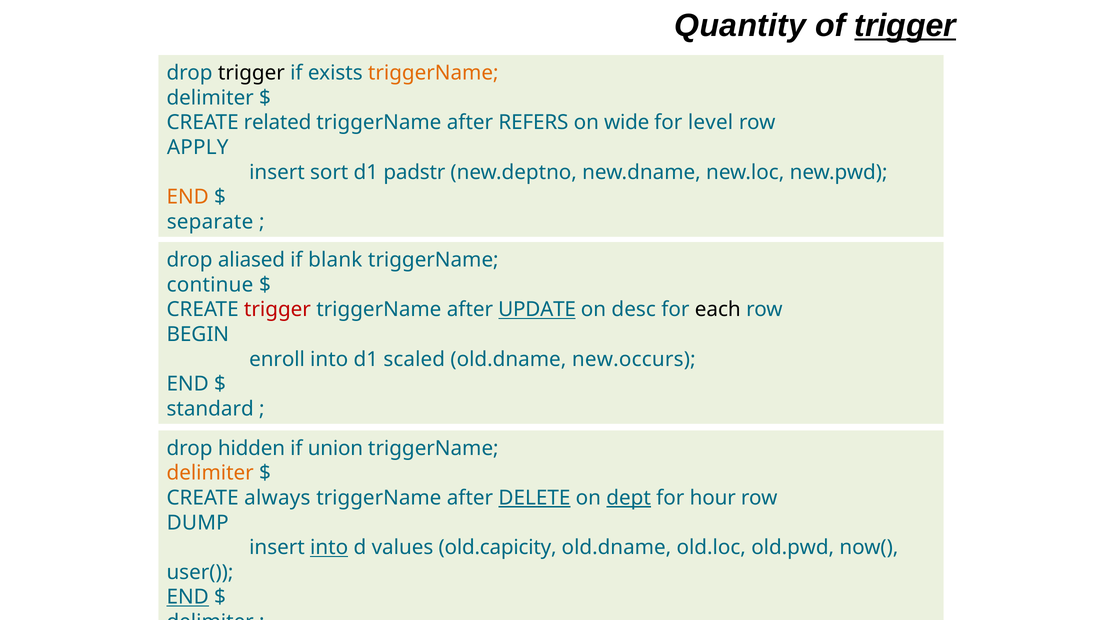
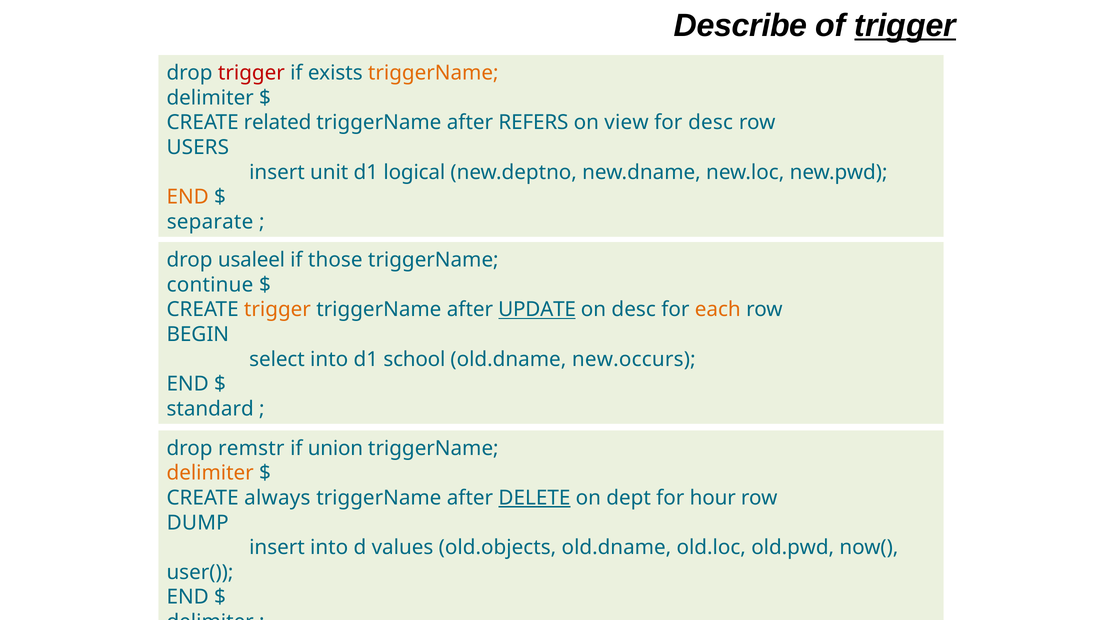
Quantity: Quantity -> Describe (741, 26)
trigger colour: black -> red (251, 73)
wide: wide -> view (626, 123)
for level: level -> desc (711, 123)
APPLY: APPLY -> USERS (198, 147)
sort: sort -> unit (329, 172)
padstr: padstr -> logical (414, 172)
aliased: aliased -> usaleel (251, 260)
blank: blank -> those (335, 260)
trigger colour: red -> orange (277, 310)
each colour: black -> orange (718, 310)
enroll: enroll -> select (277, 359)
scaled: scaled -> school (414, 359)
hidden: hidden -> remstr (251, 448)
dept underline: present -> none (629, 498)
into underline: present -> none (329, 547)
old.capicity: old.capicity -> old.objects (497, 547)
END underline: present -> none (188, 597)
